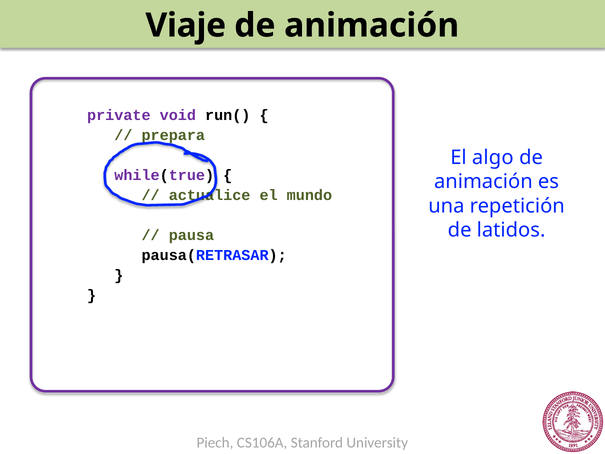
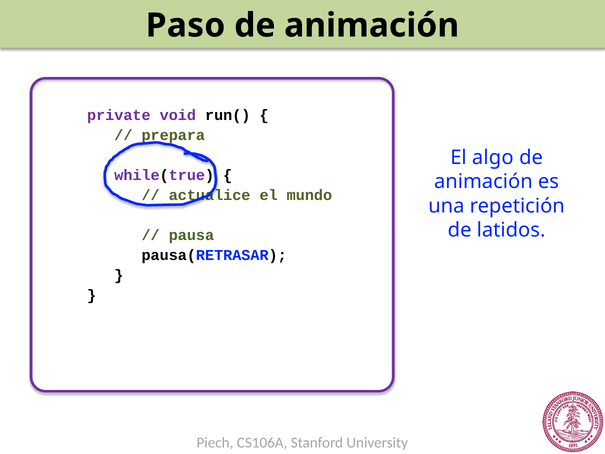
Viaje: Viaje -> Paso (185, 25)
